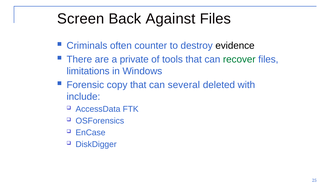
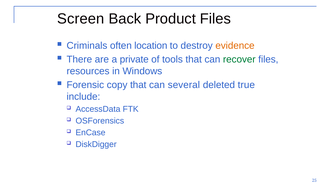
Against: Against -> Product (171, 19)
counter: counter -> location (151, 46)
evidence colour: black -> orange (235, 46)
limitations: limitations -> resources (88, 71)
with: with -> true (246, 85)
